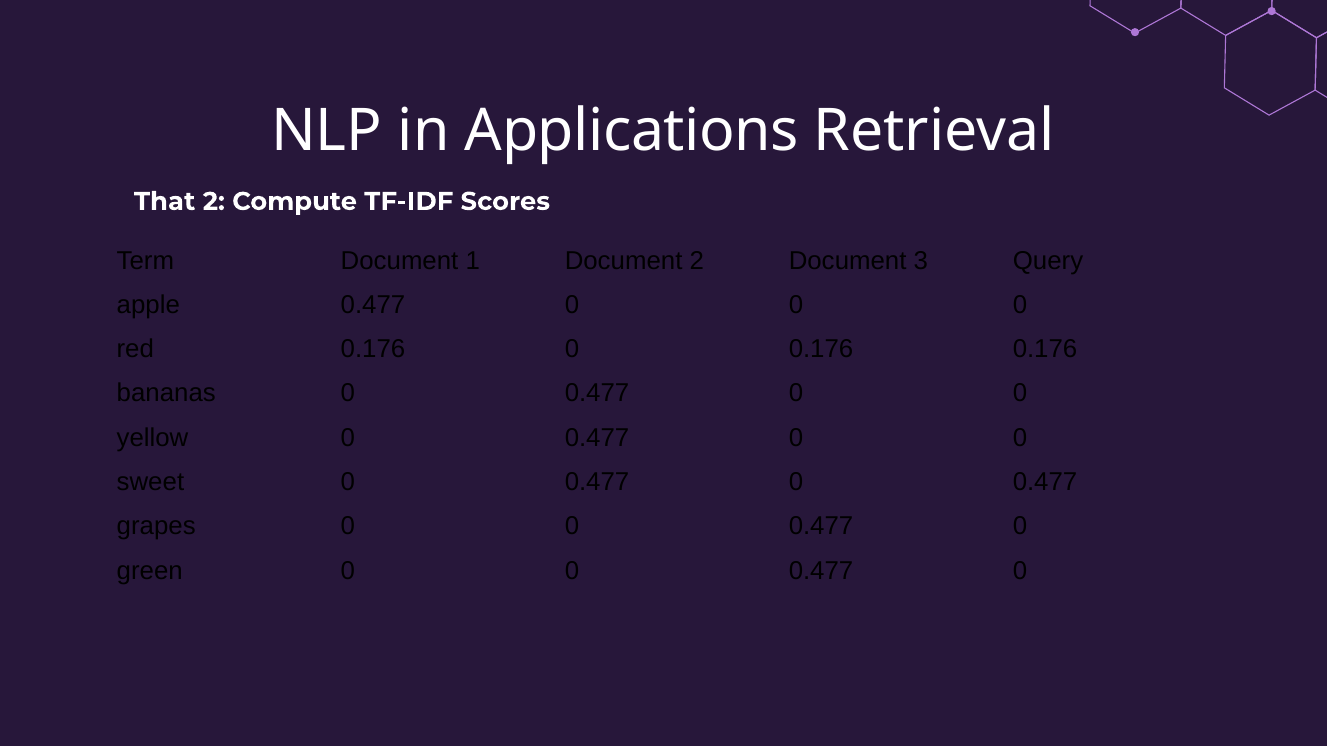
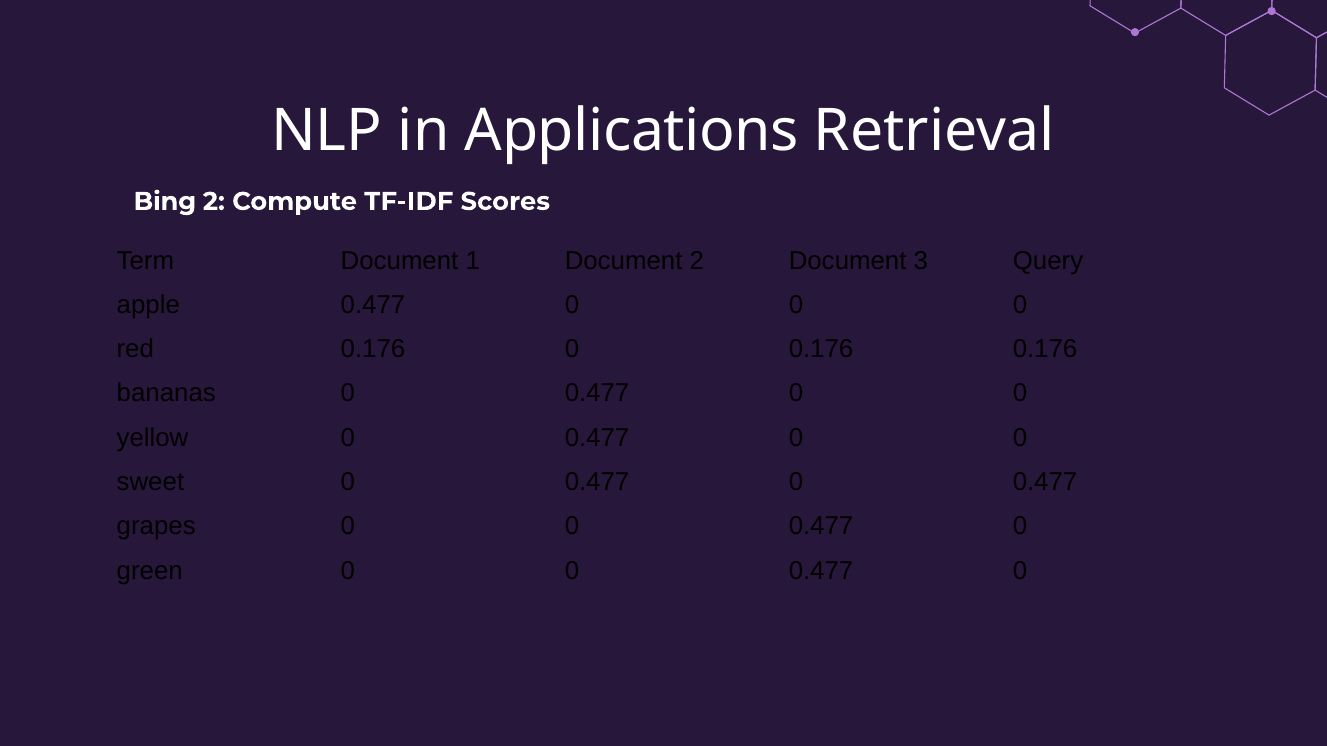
That: That -> Bing (165, 202)
